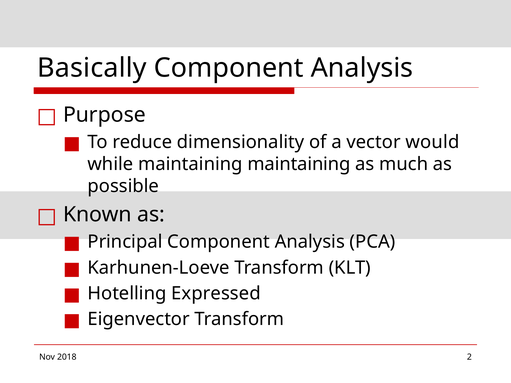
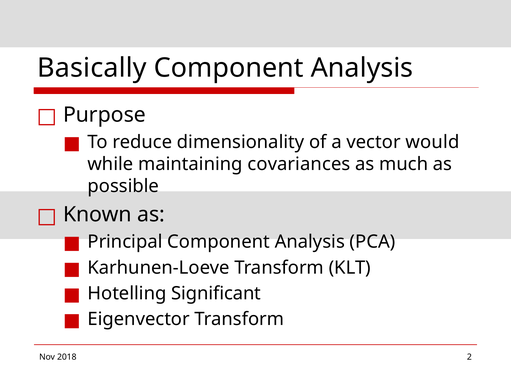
maintaining maintaining: maintaining -> covariances (299, 164)
Expressed: Expressed -> Significant (216, 294)
